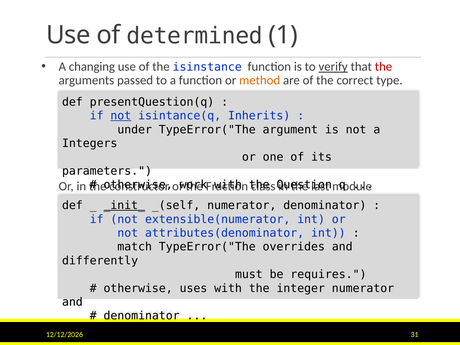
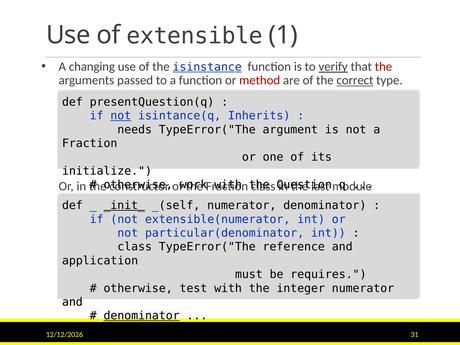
determined: determined -> extensible (195, 36)
isinstance underline: none -> present (207, 67)
method colour: orange -> red (260, 80)
correct underline: none -> present (355, 80)
under: under -> needs (135, 130)
Integers: Integers -> Fraction (90, 143)
parameters: parameters -> initialize (107, 171)
attributes(denominator: attributes(denominator -> particular(denominator (225, 233)
match: match -> class (135, 247)
overrides: overrides -> reference (294, 247)
differently: differently -> application (100, 261)
uses: uses -> test (193, 288)
denominator underline: none -> present (142, 316)
